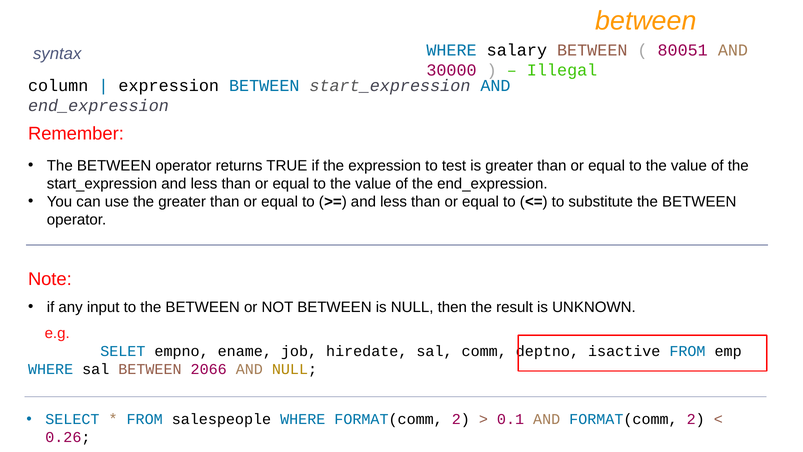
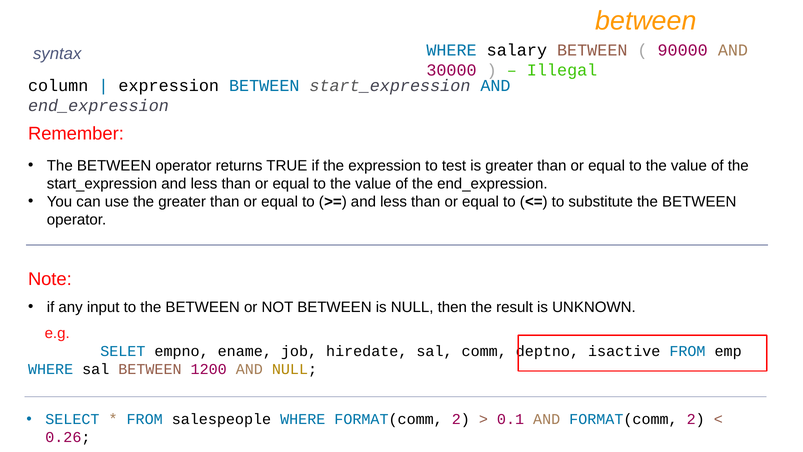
80051: 80051 -> 90000 (683, 50)
2066: 2066 -> 1200 (209, 369)
